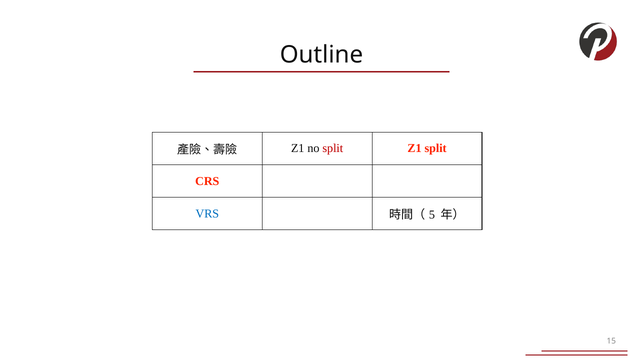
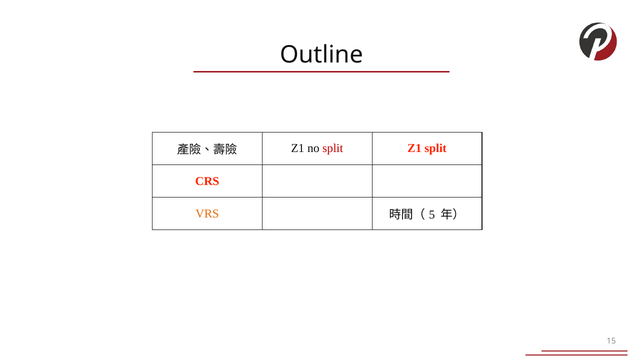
VRS colour: blue -> orange (207, 214)
